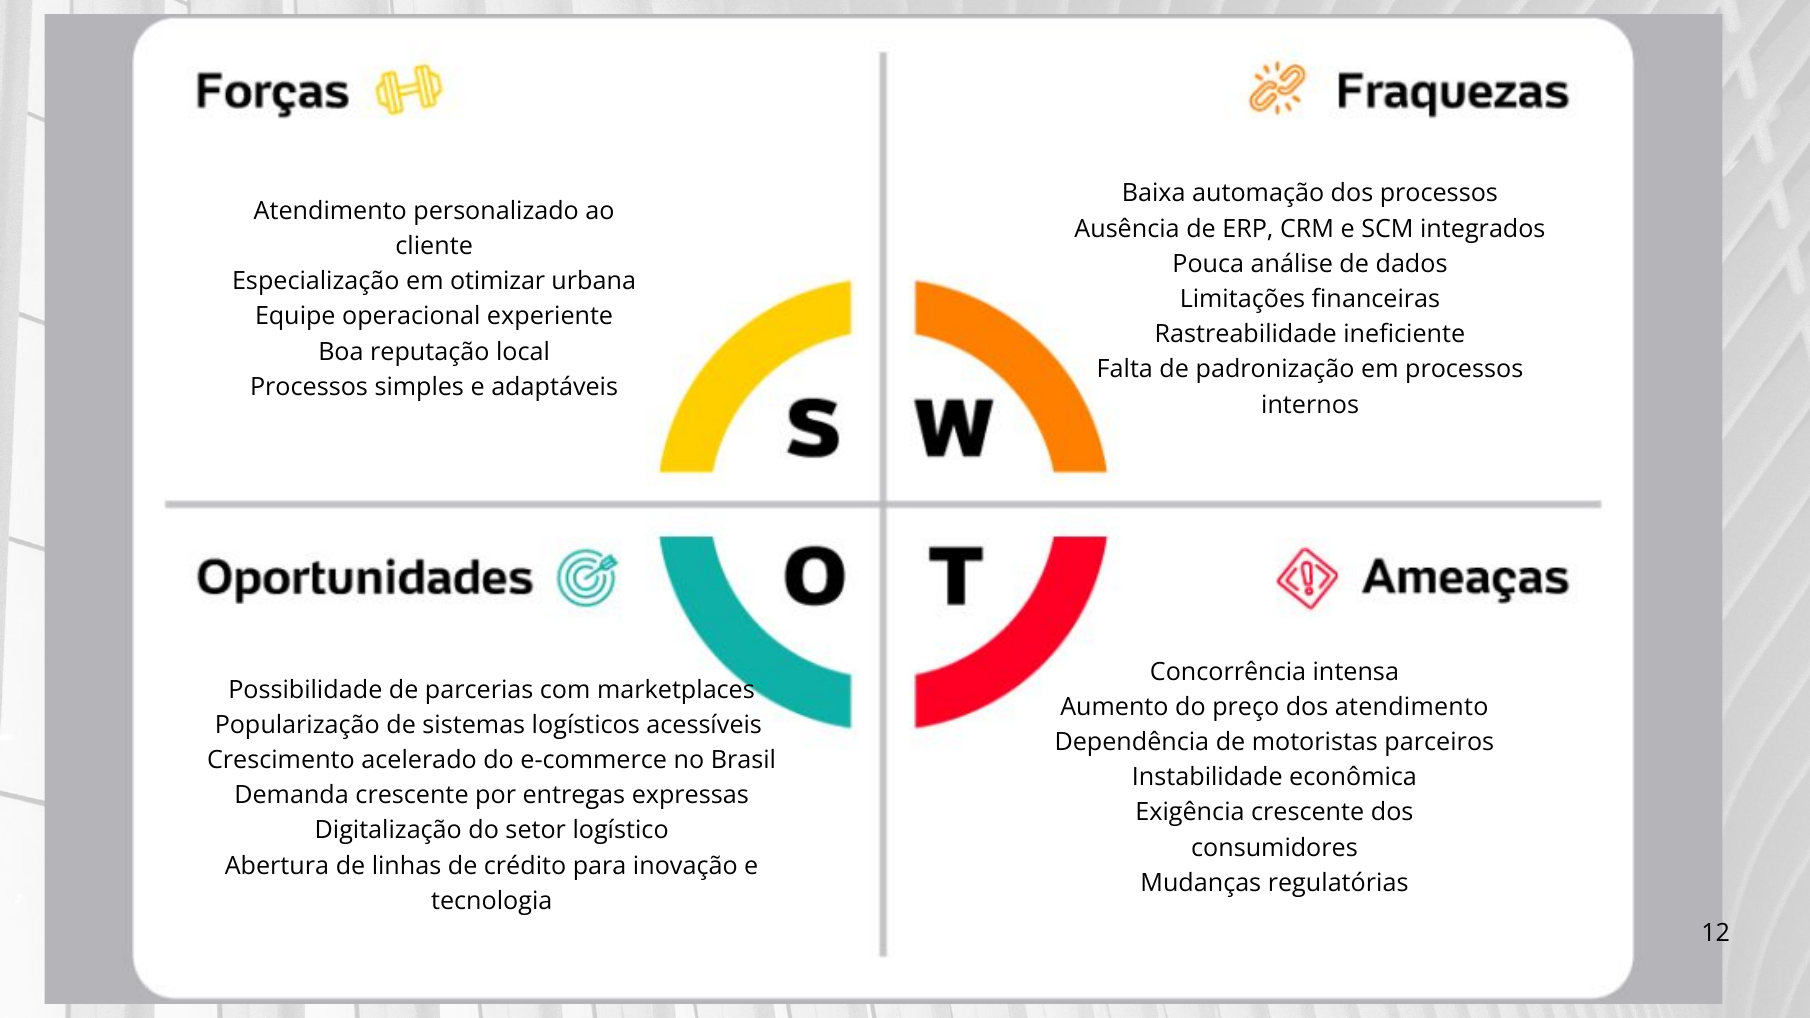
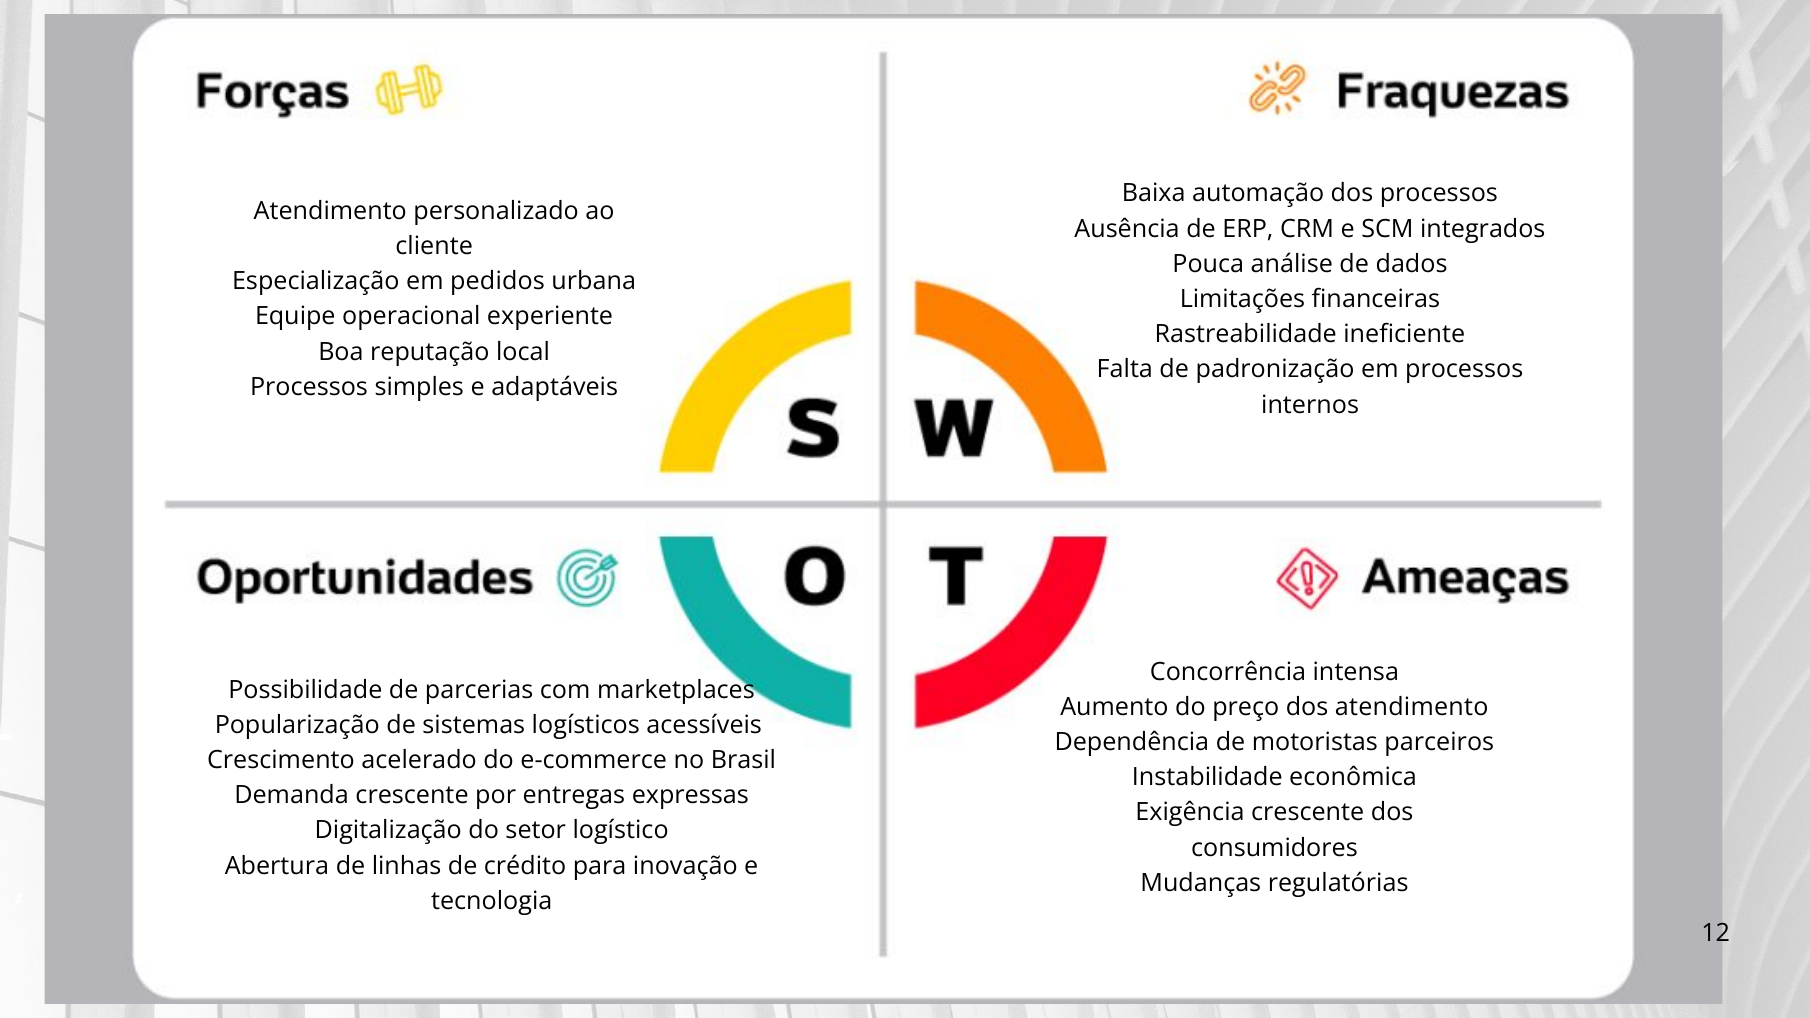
otimizar: otimizar -> pedidos (497, 282)
